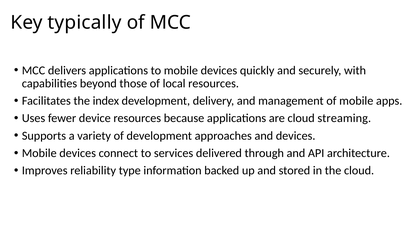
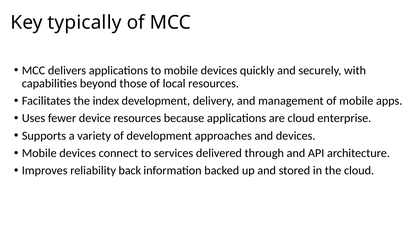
streaming: streaming -> enterprise (344, 119)
type: type -> back (130, 171)
